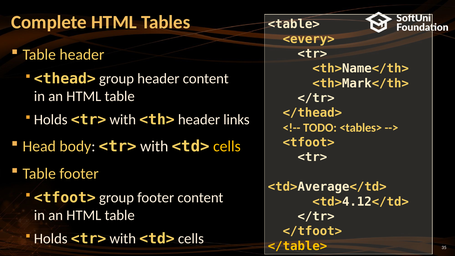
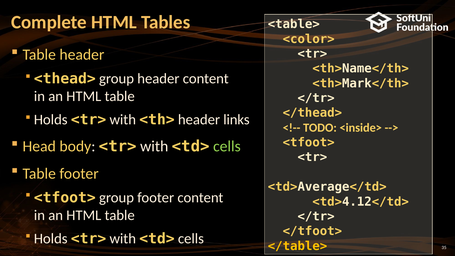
<every>: <every> -> <color> (309, 39)
<tables>: <tables> -> <inside> (361, 128)
cells colour: yellow -> light green (227, 146)
